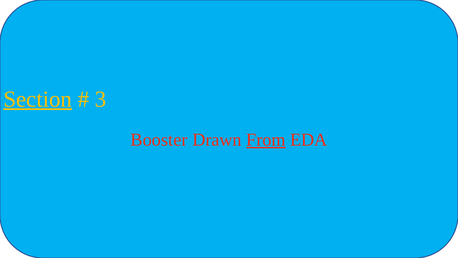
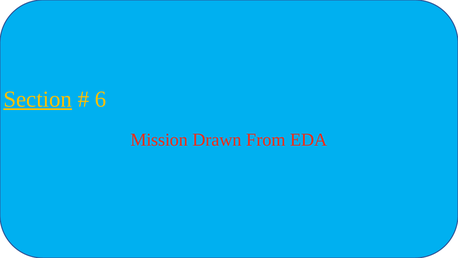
3: 3 -> 6 (101, 99)
Booster: Booster -> Mission (159, 140)
From underline: present -> none (266, 140)
